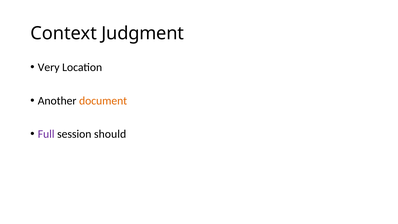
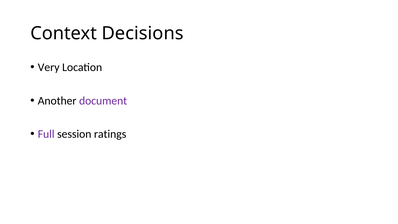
Judgment: Judgment -> Decisions (143, 33)
document colour: orange -> purple (103, 101)
should: should -> ratings (110, 134)
